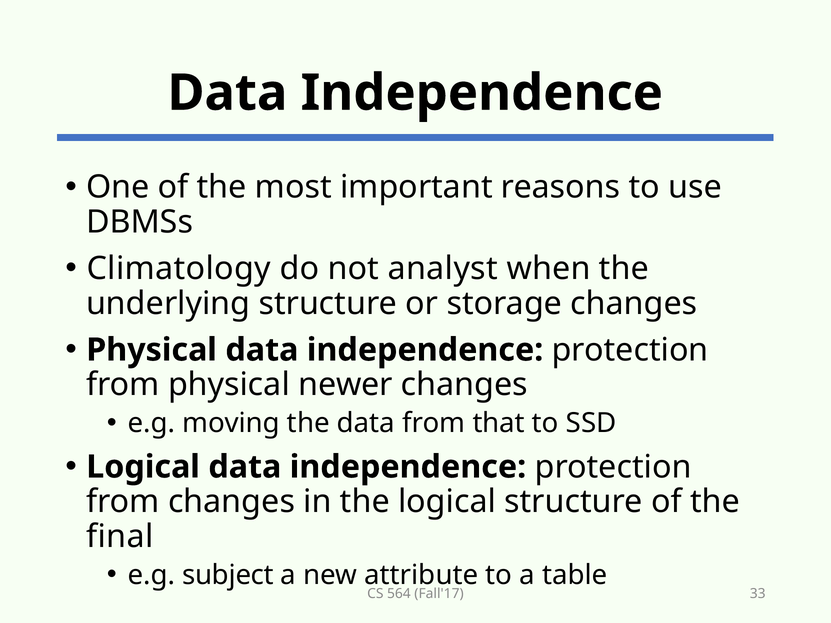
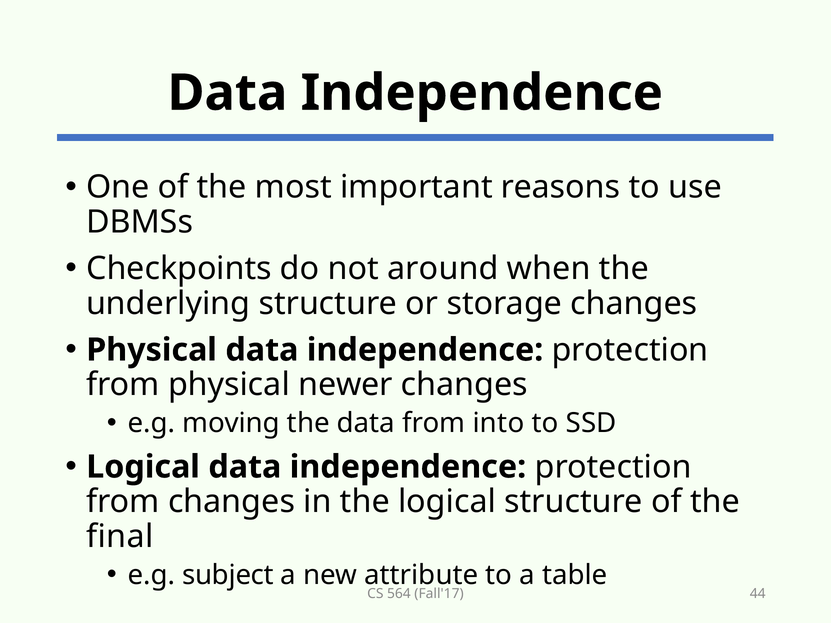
Climatology: Climatology -> Checkpoints (179, 269)
analyst: analyst -> around (443, 269)
that: that -> into (498, 423)
33: 33 -> 44 (758, 594)
